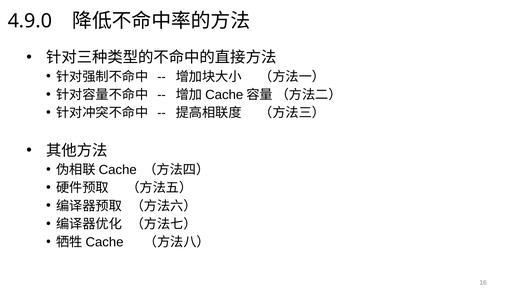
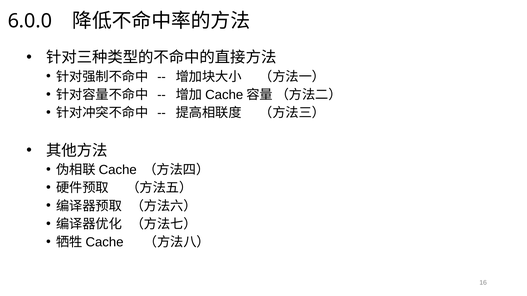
4.9.0: 4.9.0 -> 6.0.0 (30, 21)
